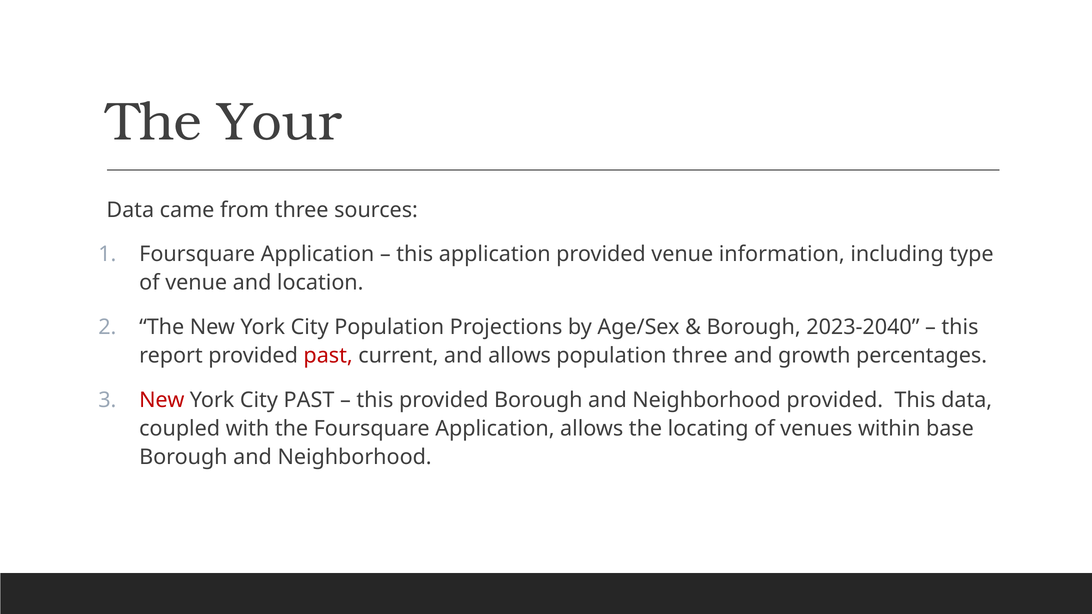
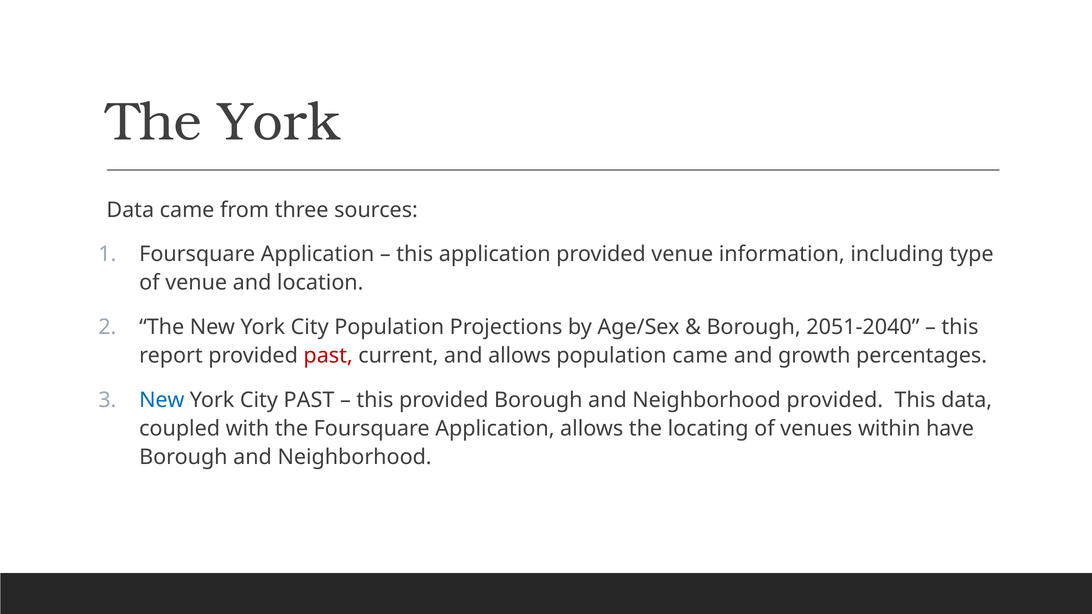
The Your: Your -> York (279, 122)
2023-2040: 2023-2040 -> 2051-2040 (863, 327)
population three: three -> came (700, 356)
New colour: red -> blue (162, 400)
base: base -> have (950, 429)
